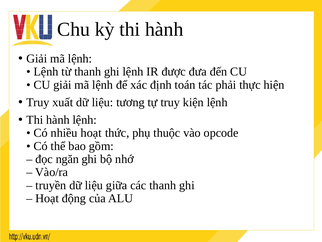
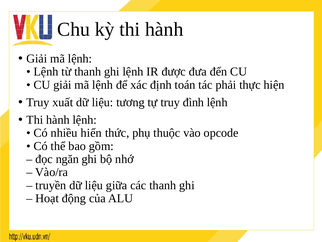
kiện: kiện -> đình (193, 102)
nhiều hoạt: hoạt -> hiển (91, 133)
